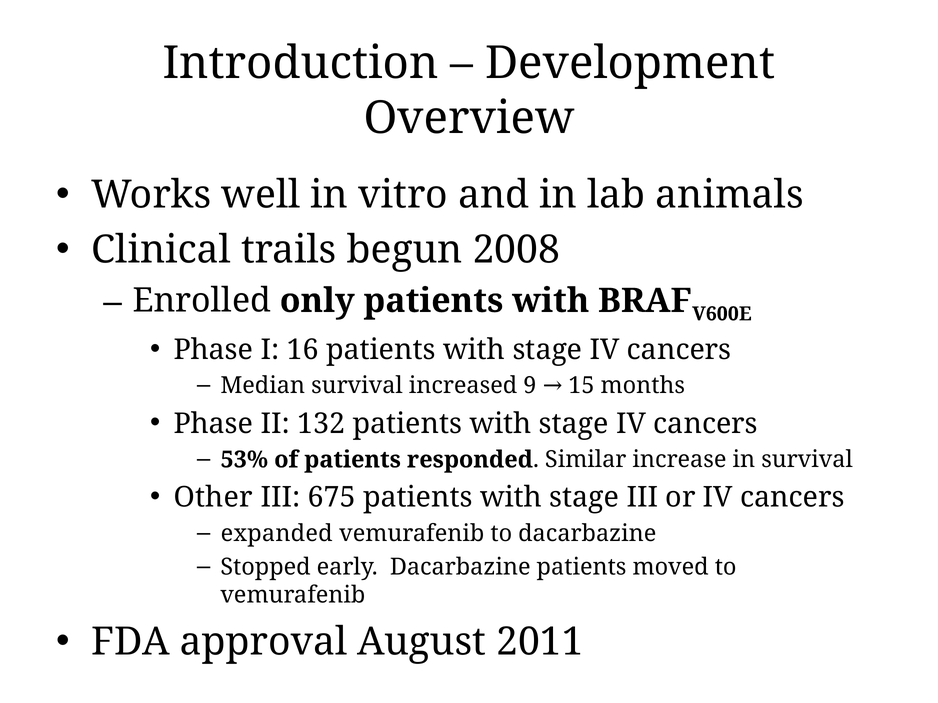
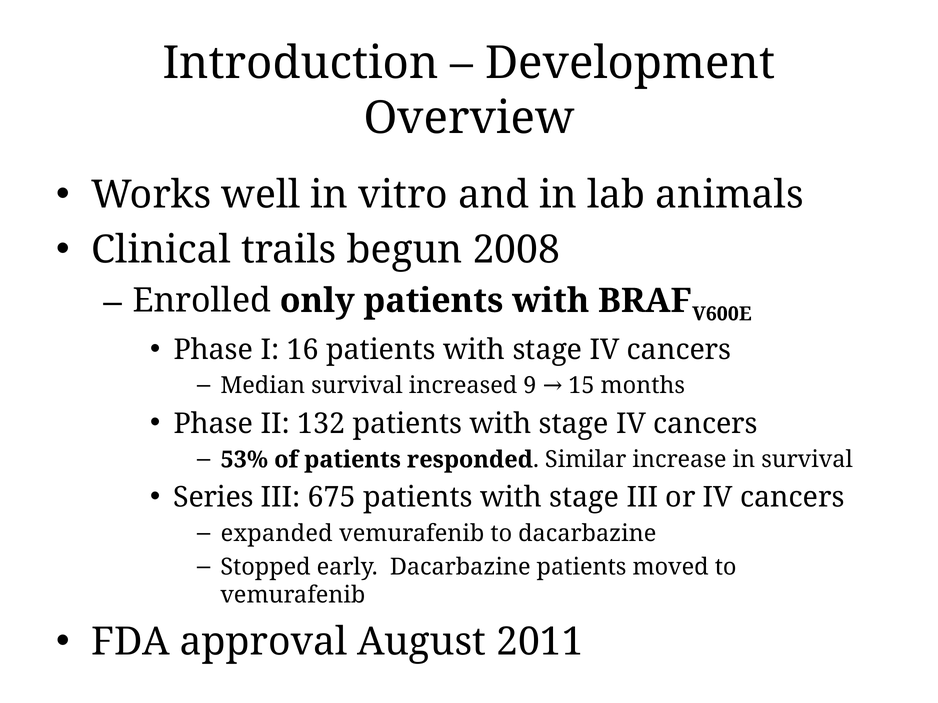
Other: Other -> Series (214, 498)
